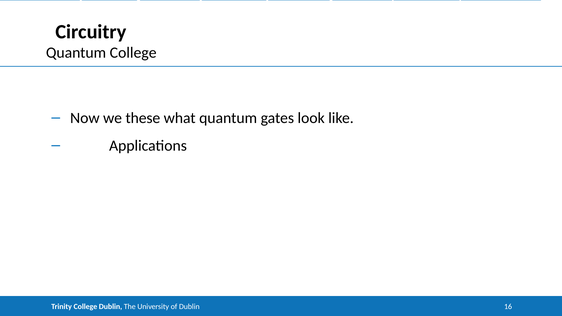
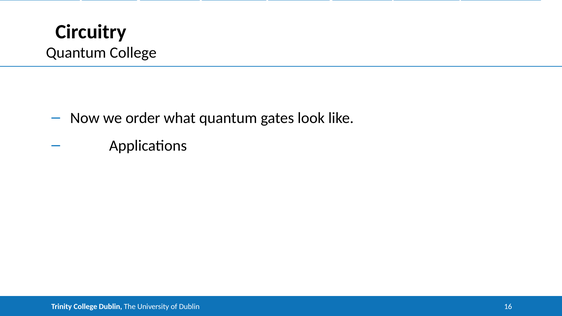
these: these -> order (143, 118)
